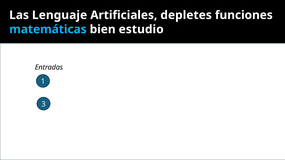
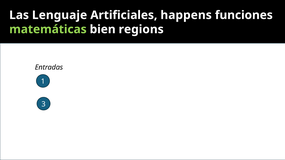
depletes: depletes -> happens (186, 15)
matemáticas colour: light blue -> light green (48, 29)
estudio: estudio -> regions (141, 29)
